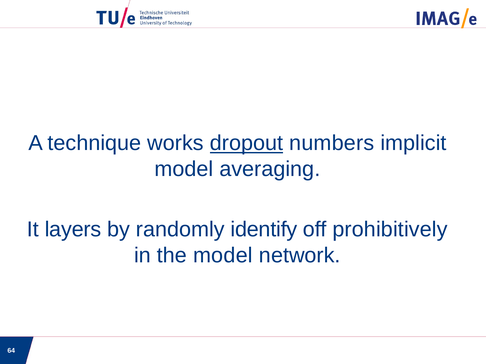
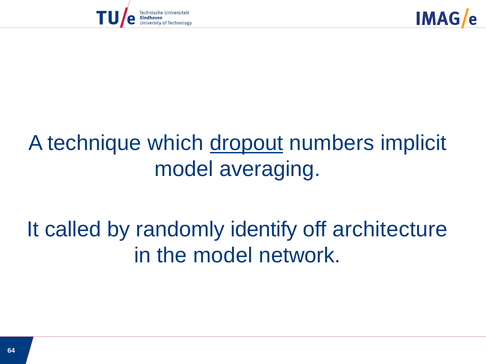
works: works -> which (175, 143)
layers: layers -> called (73, 230)
prohibitively: prohibitively -> architecture (390, 230)
